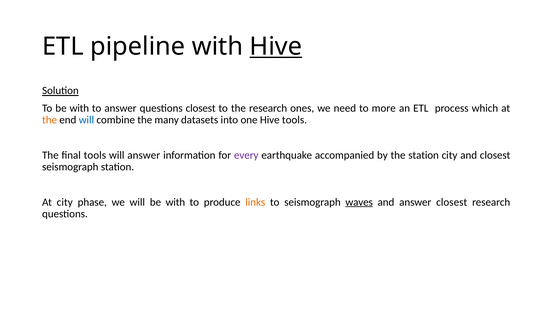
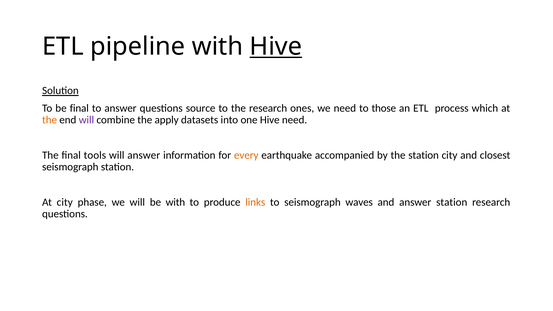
To be with: with -> final (79, 108)
questions closest: closest -> source (201, 108)
more: more -> those (384, 108)
will colour: blue -> purple (86, 120)
many: many -> apply (167, 120)
Hive tools: tools -> need (295, 120)
every colour: purple -> orange (246, 155)
waves underline: present -> none (359, 202)
answer closest: closest -> station (452, 202)
